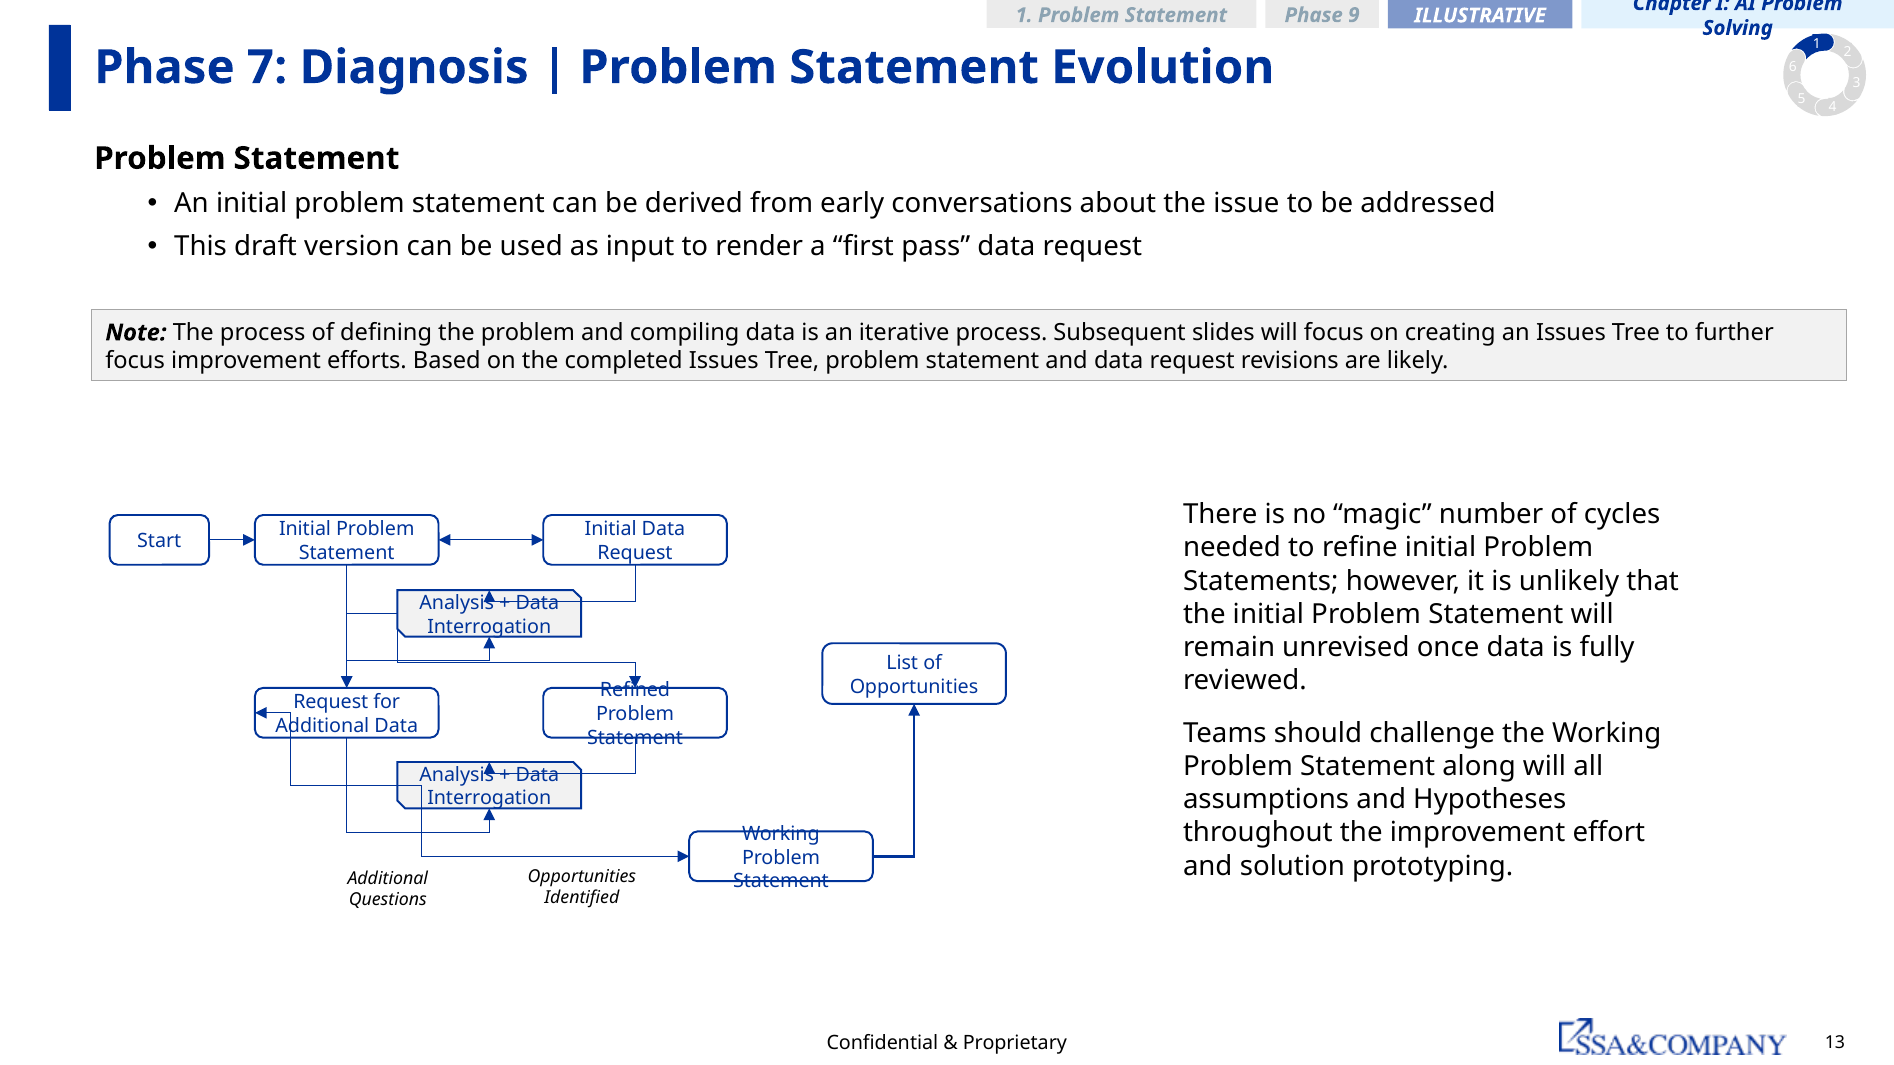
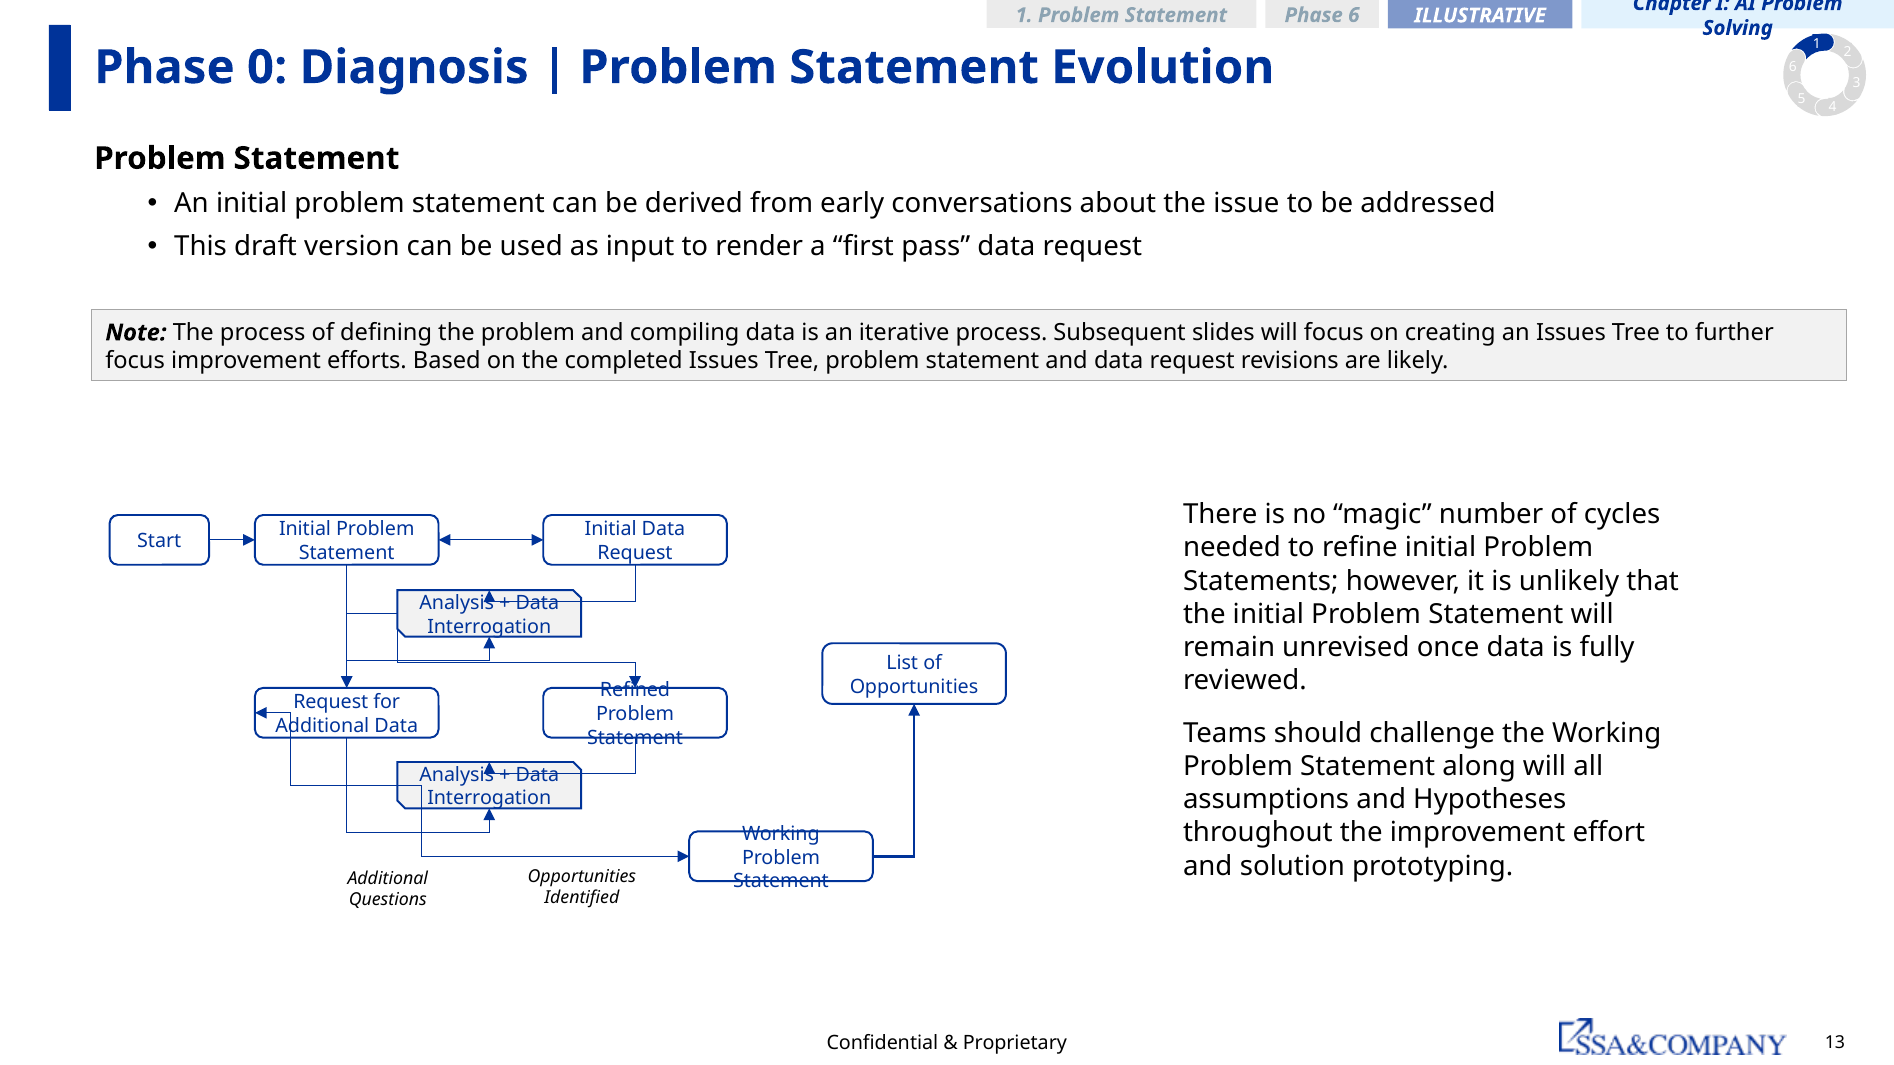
Phase 9: 9 -> 6 (1354, 15)
7: 7 -> 0 (267, 68)
